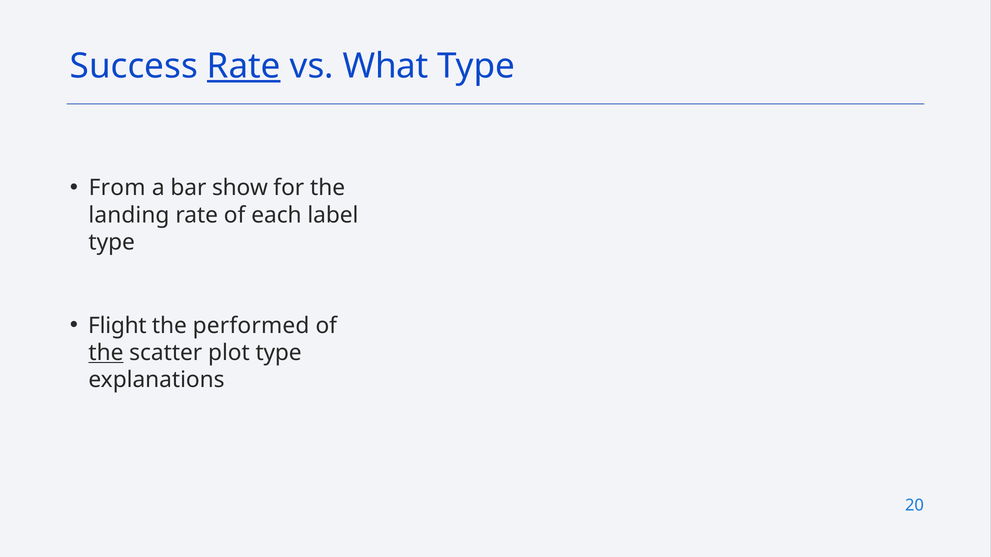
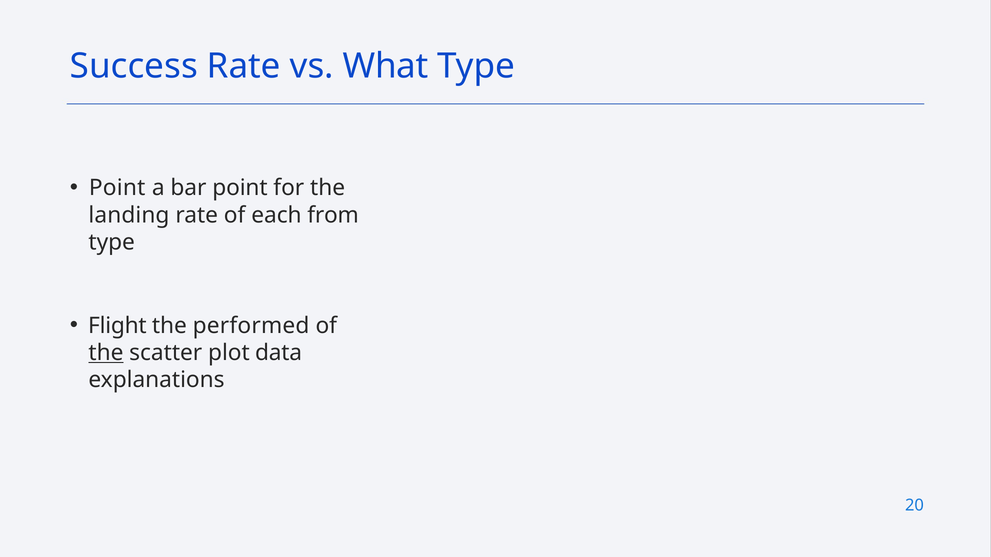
Rate underline: present -> none (244, 66)
From: From -> Point (117, 188)
bar show: show -> point (240, 188)
label: label -> from (333, 215)
plot type: type -> data (279, 353)
